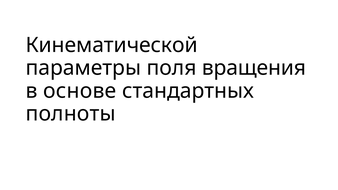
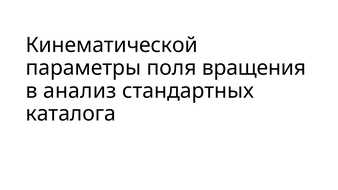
основе: основе -> анализ (80, 91)
полноты: полноты -> каталога (71, 114)
